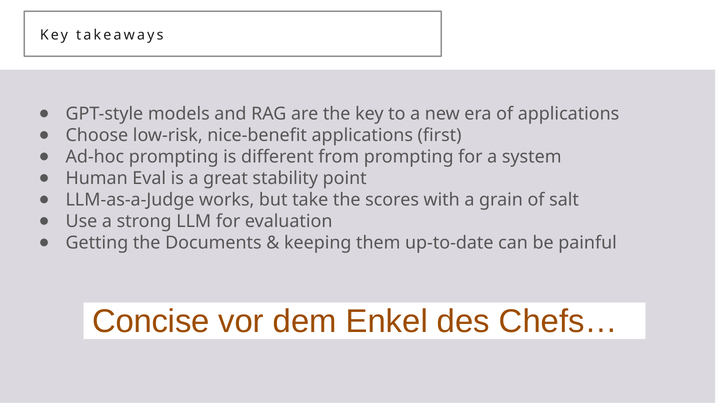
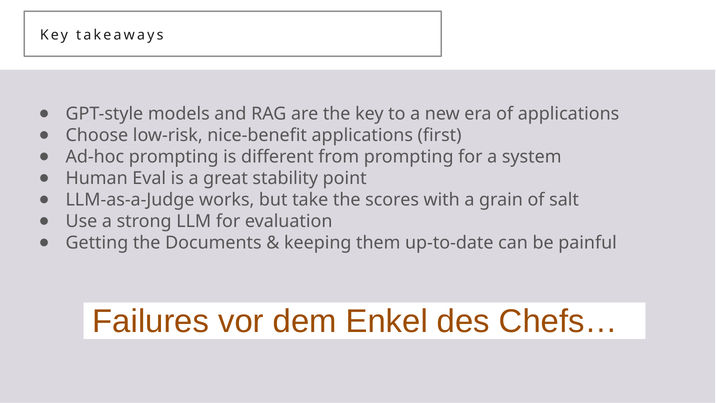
Concise: Concise -> Failures (151, 321)
